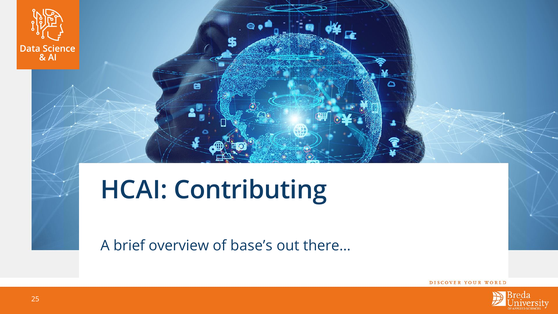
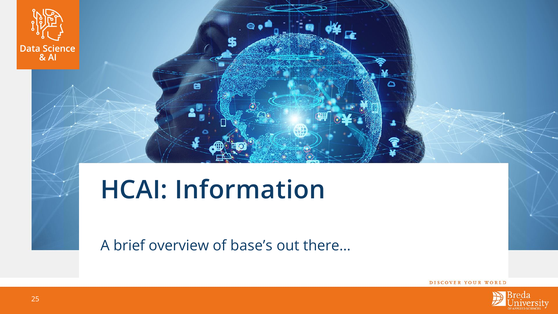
Contributing: Contributing -> Information (250, 190)
